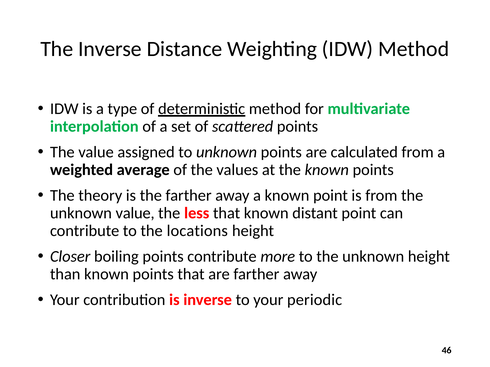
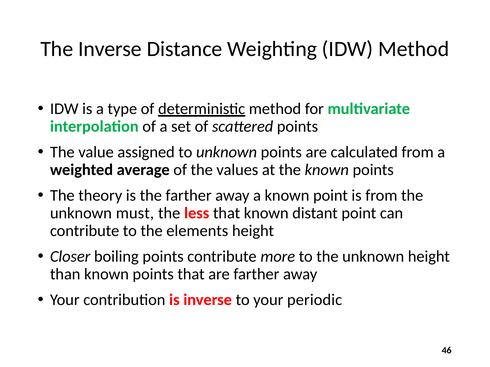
unknown value: value -> must (135, 213)
locations: locations -> elements (197, 231)
